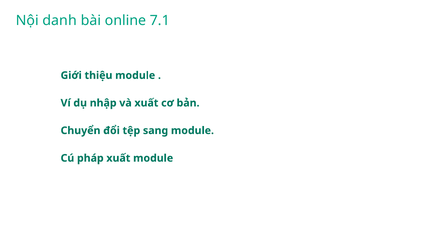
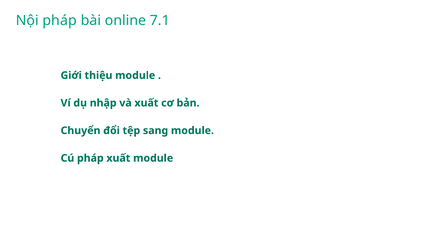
Nội danh: danh -> pháp (60, 21)
